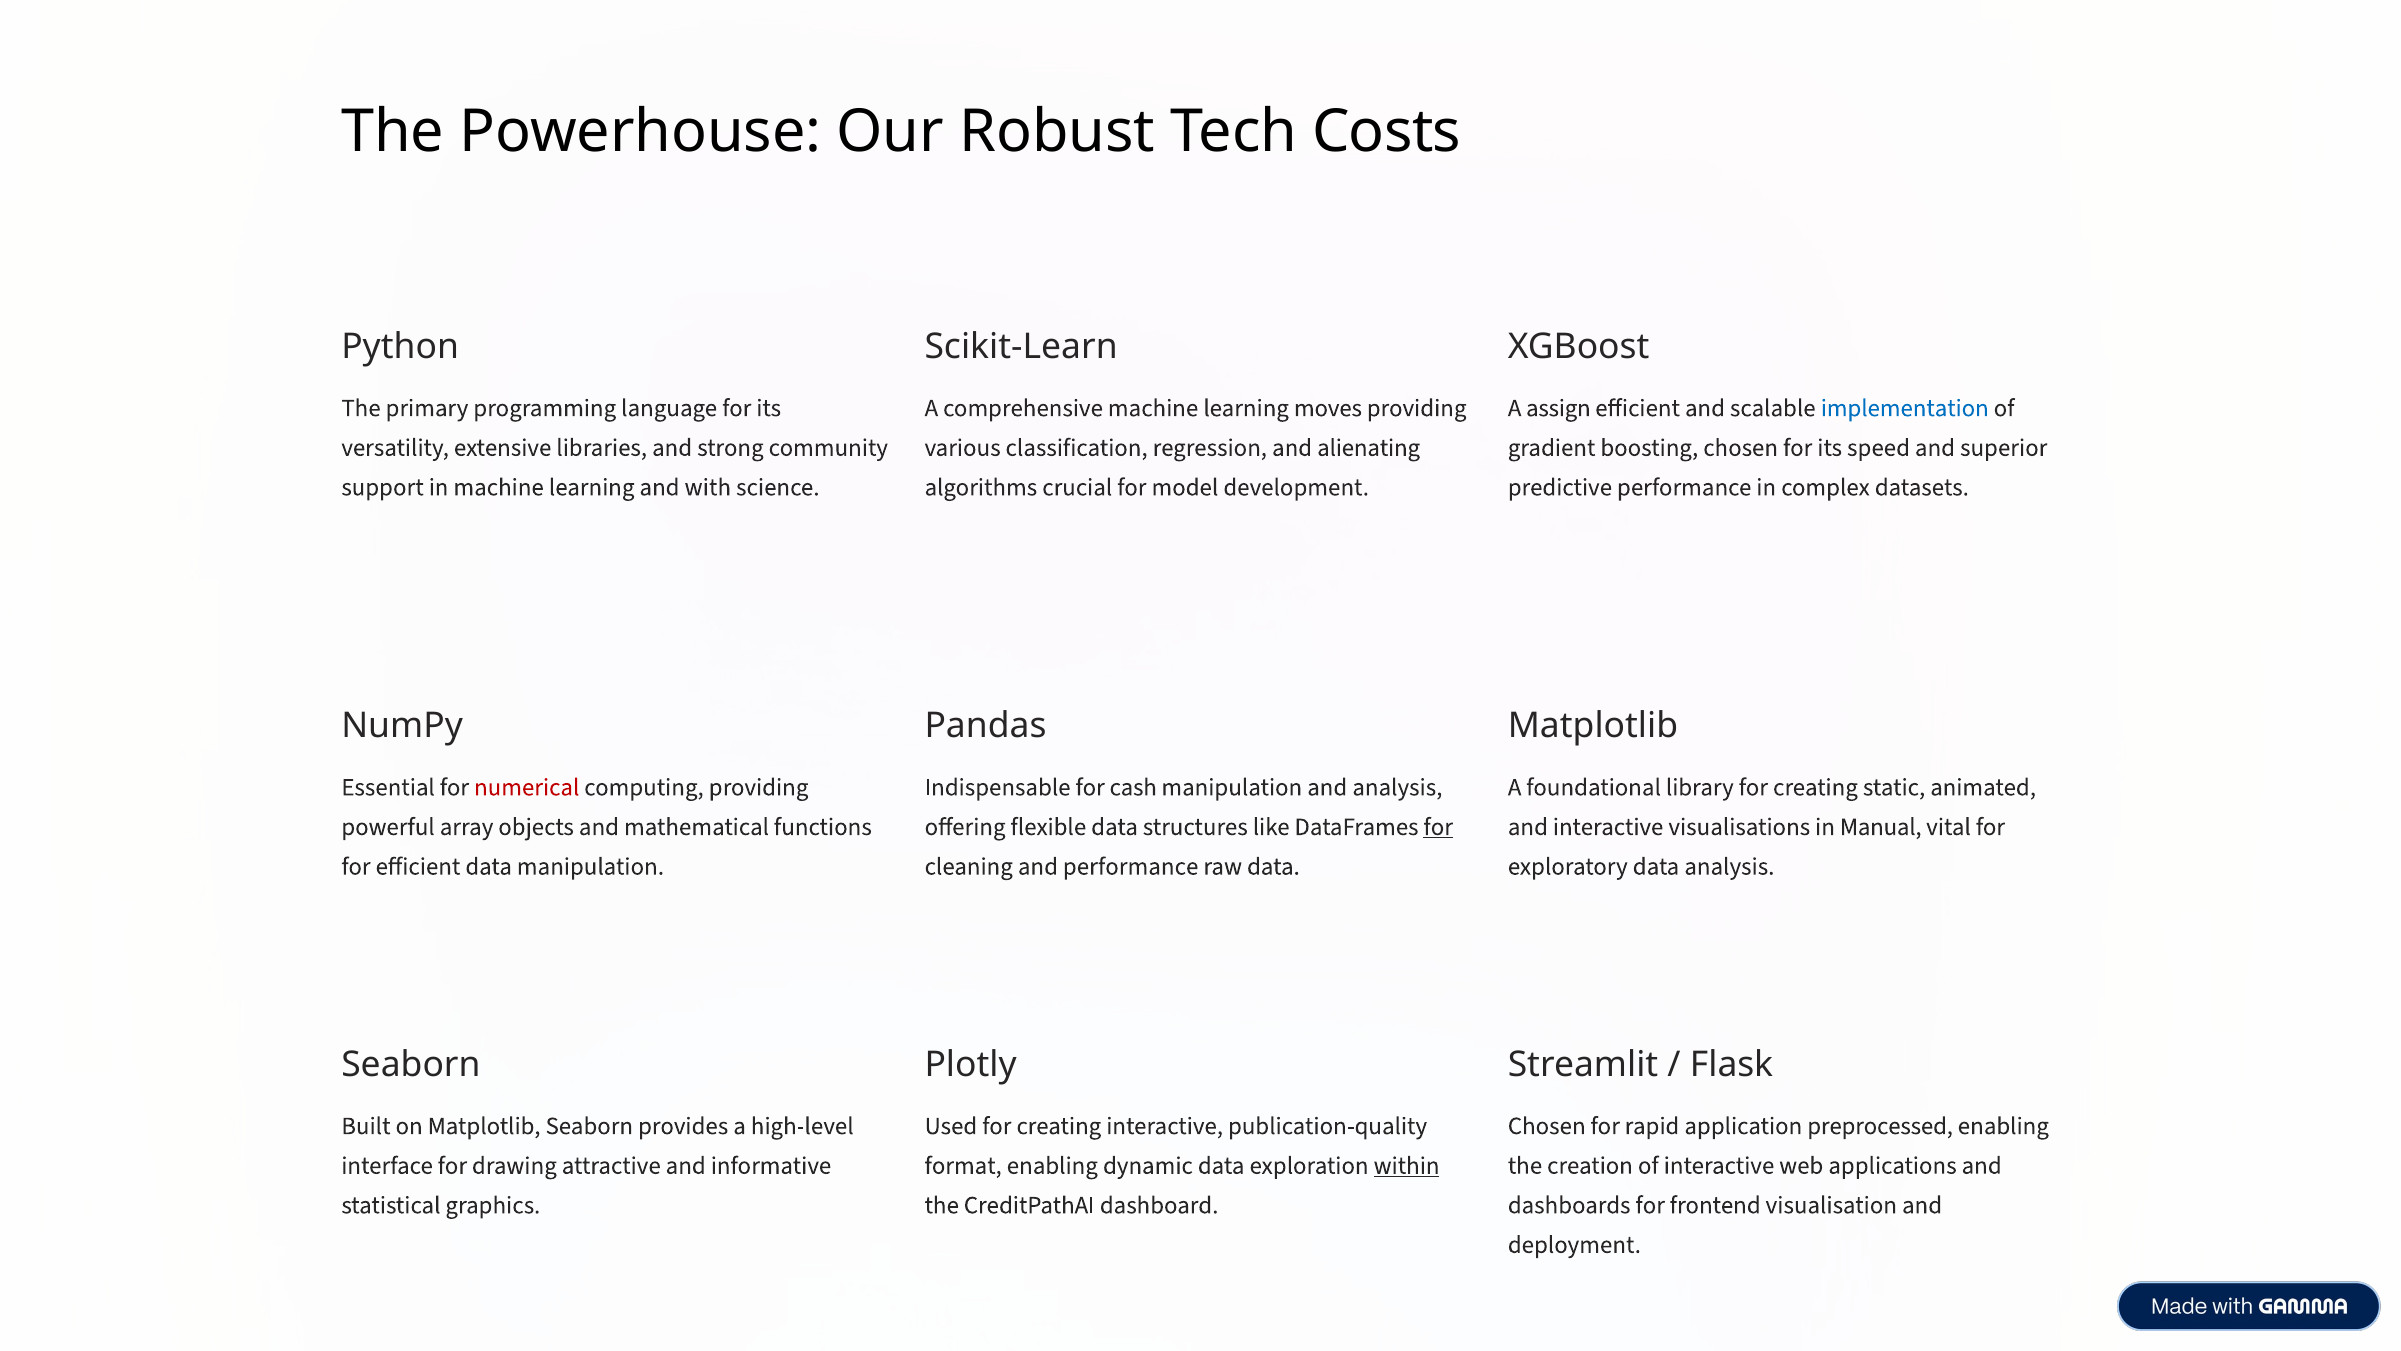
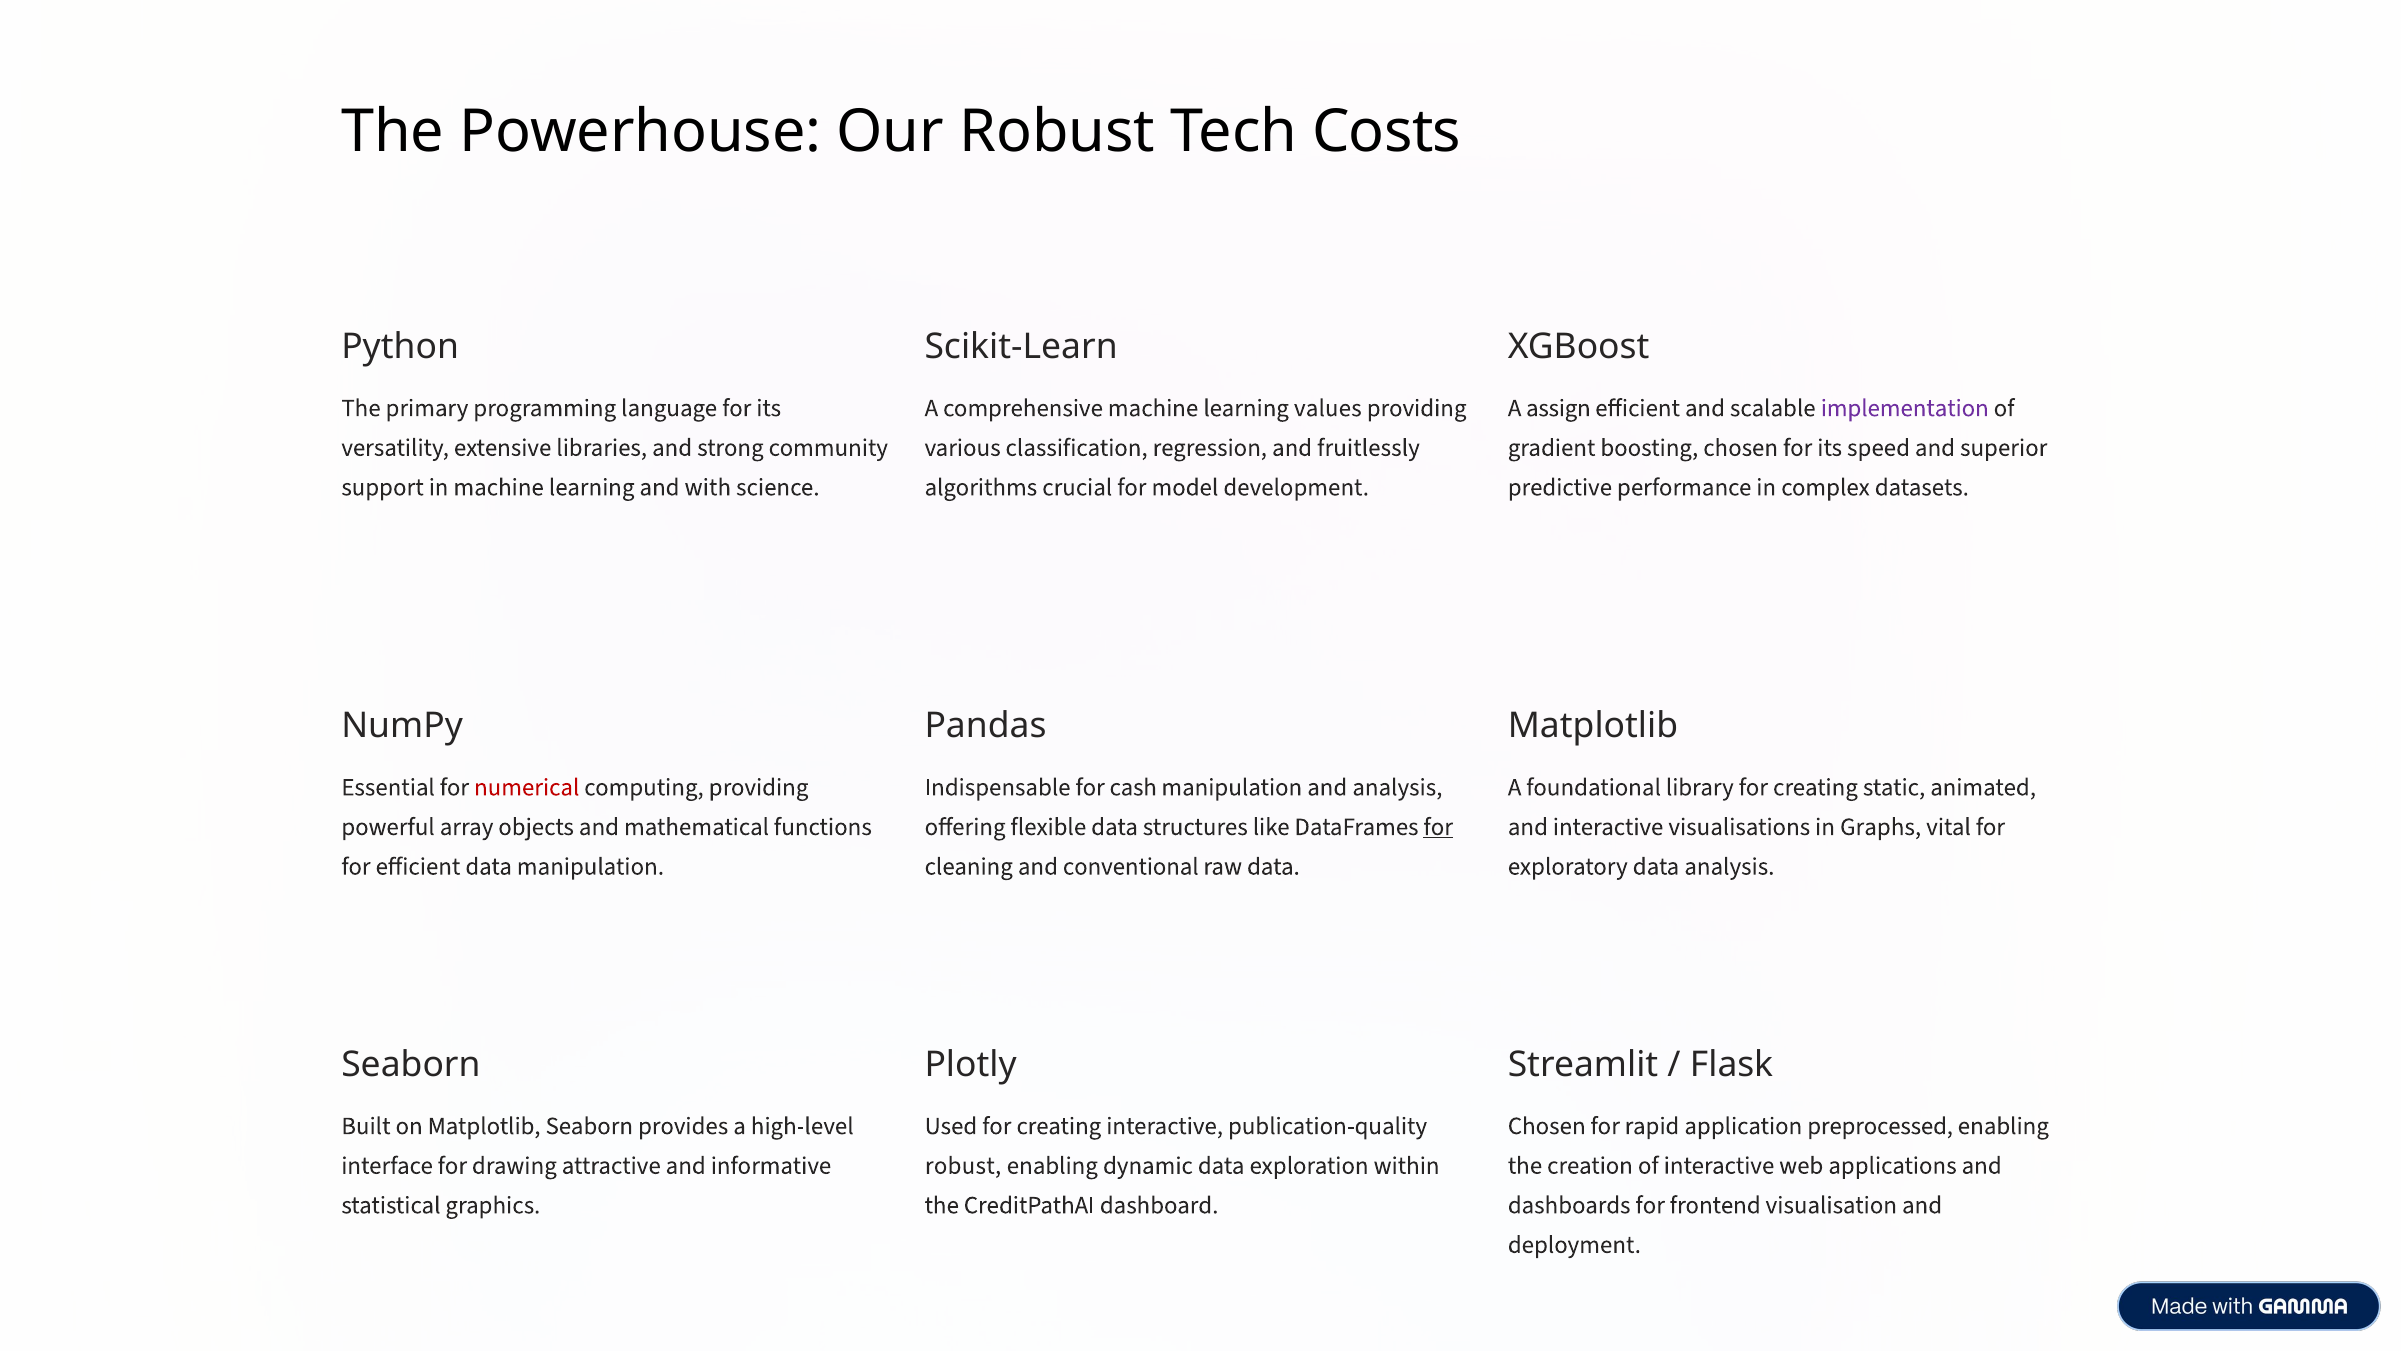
moves: moves -> values (1328, 408)
implementation colour: blue -> purple (1905, 408)
alienating: alienating -> fruitlessly (1368, 447)
Manual: Manual -> Graphs (1881, 826)
and performance: performance -> conventional (1131, 866)
format: format -> robust (963, 1165)
within underline: present -> none (1407, 1165)
